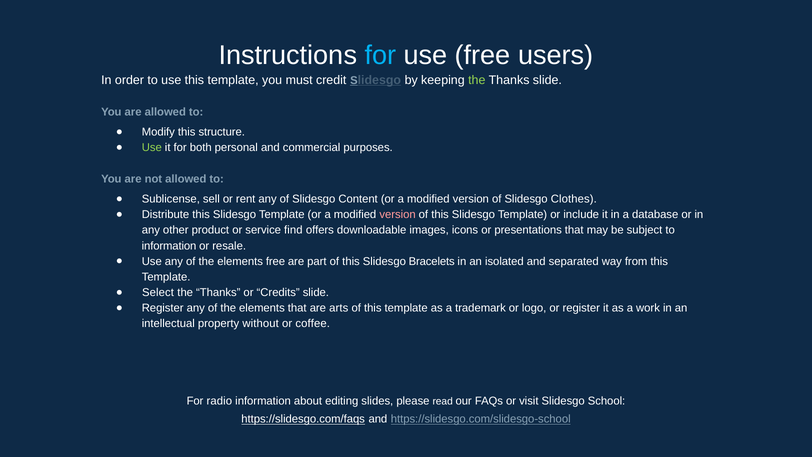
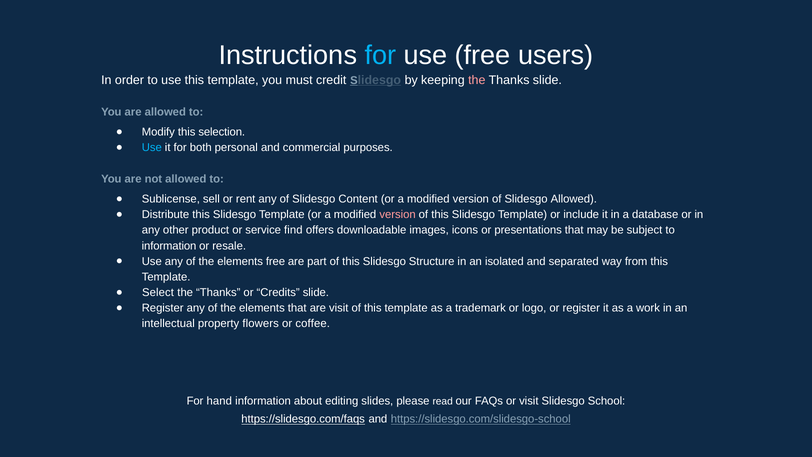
the colour: light green -> pink (477, 80)
structure: structure -> selection (222, 132)
Use colour: light green -> light blue (152, 148)
Slidesgo Clothes: Clothes -> Allowed (574, 199)
Bracelets: Bracelets -> Structure (432, 261)
are arts: arts -> visit (339, 308)
without: without -> flowers (261, 324)
radio: radio -> hand (219, 401)
